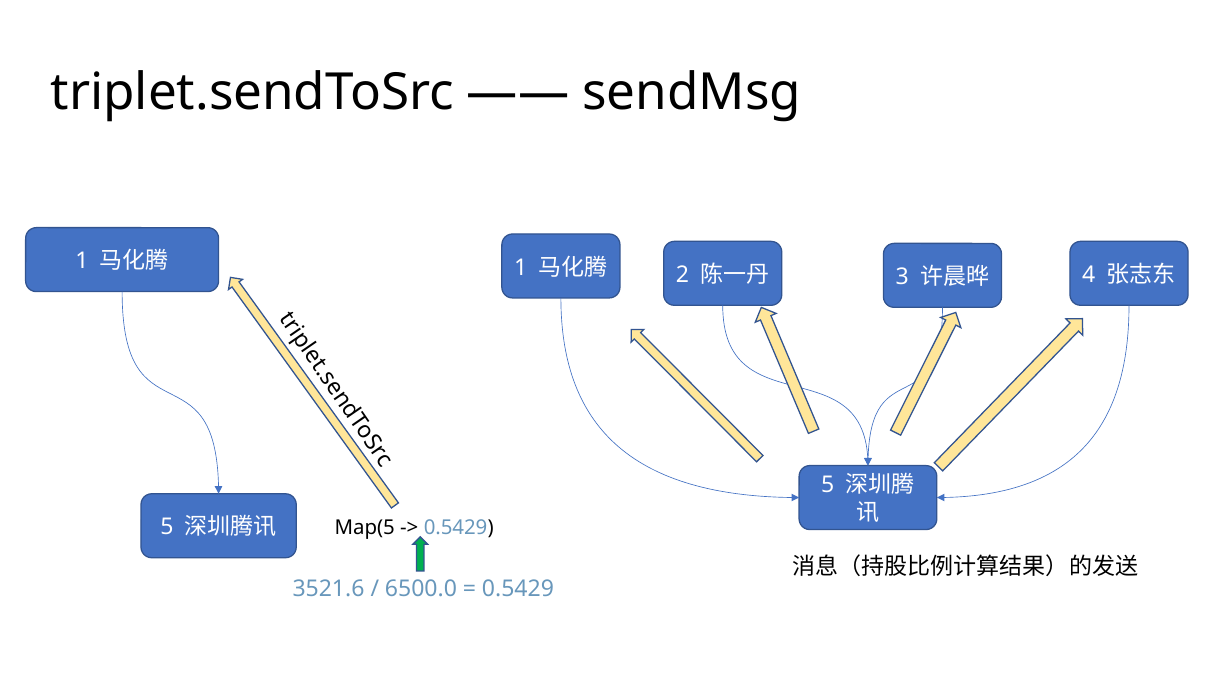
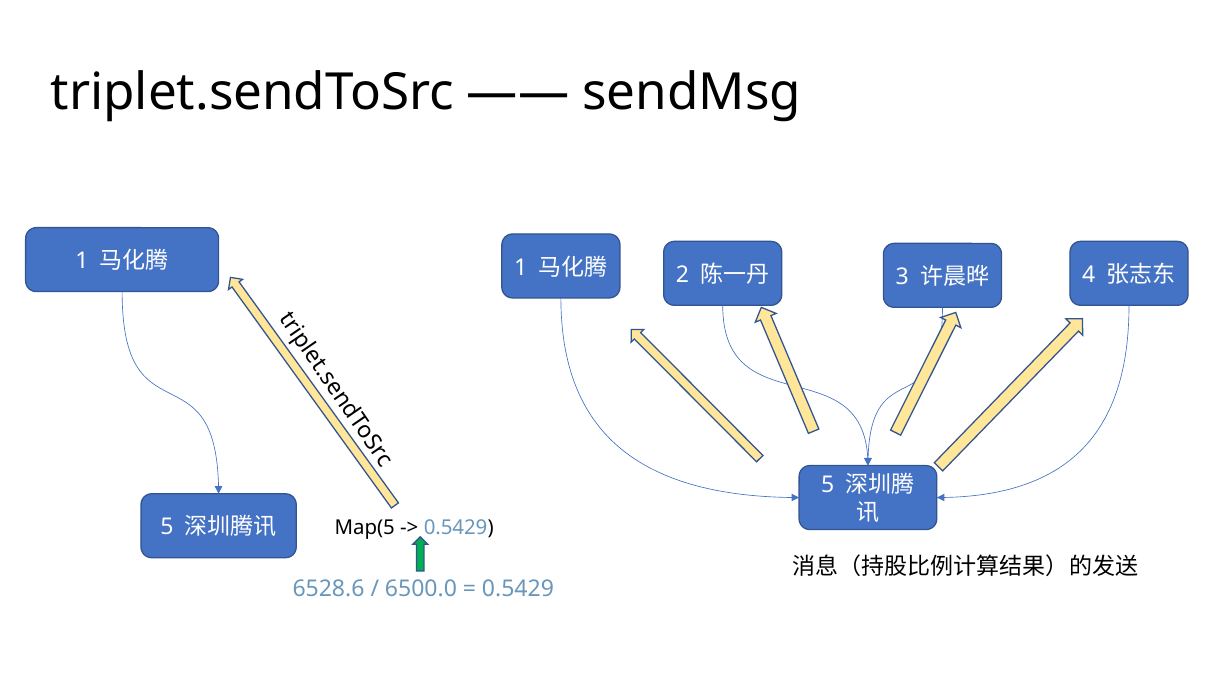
3521.6: 3521.6 -> 6528.6 (328, 589)
